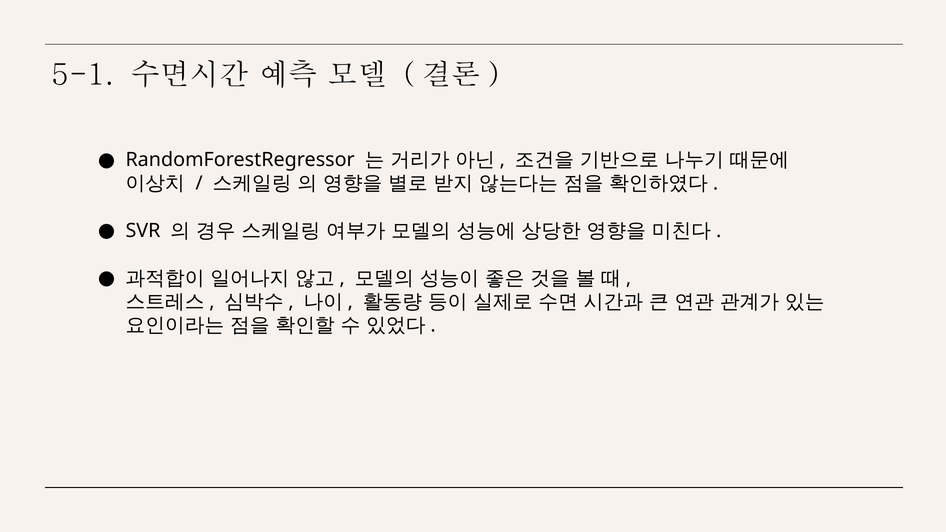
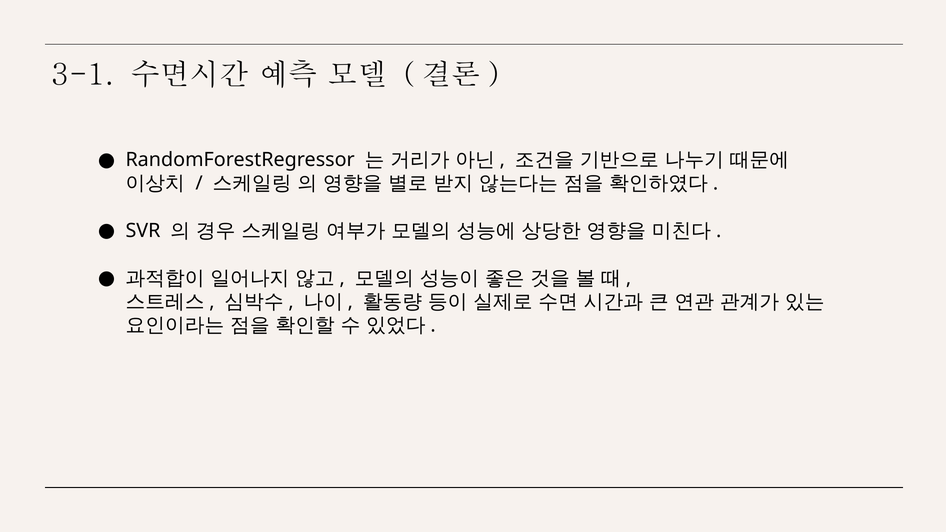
5-1: 5-1 -> 3-1 (83, 75)
